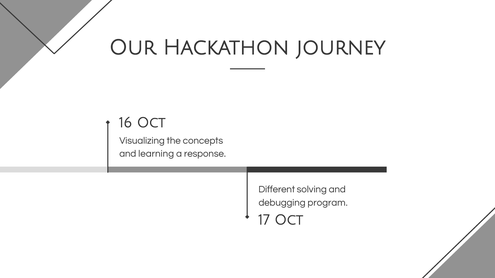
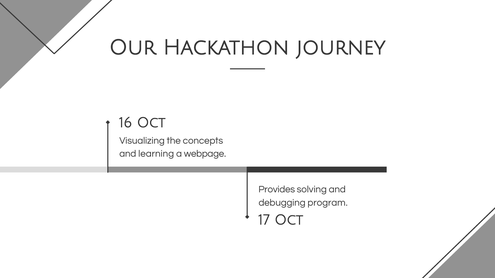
response: response -> webpage (205, 154)
Different: Different -> Provides (277, 190)
